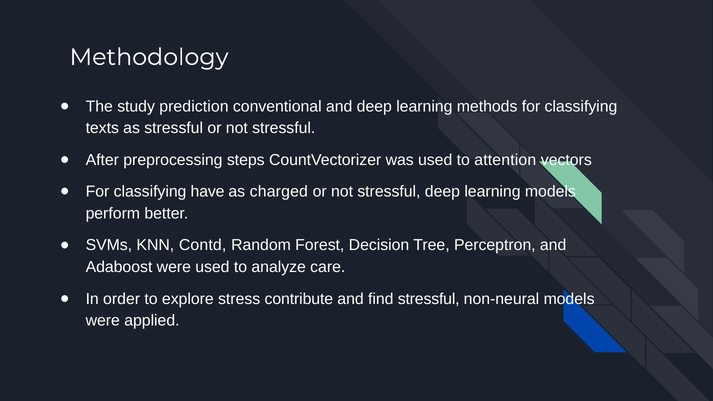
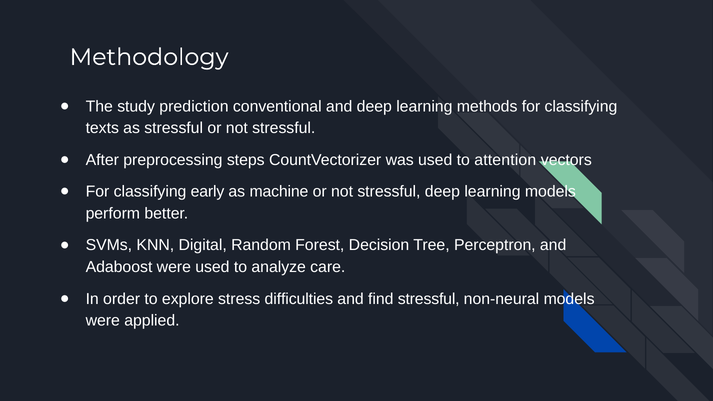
have: have -> early (208, 192)
charged: charged -> machine (279, 192)
Contd: Contd -> Digital (203, 245)
contribute: contribute -> difficulties (299, 299)
